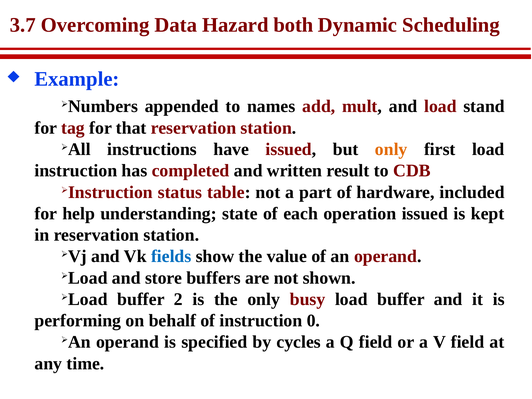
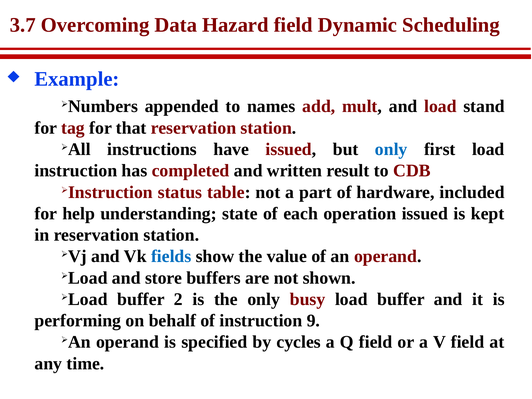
Hazard both: both -> field (293, 25)
only colour: orange -> blue (391, 149)
0: 0 -> 9 (313, 321)
